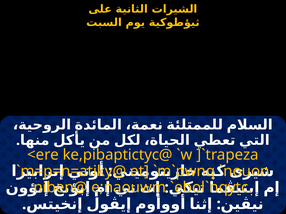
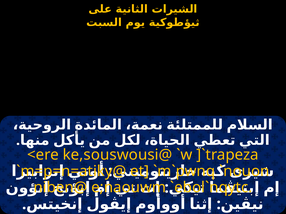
ke,pibaptictyc@: ke,pibaptictyc@ -> ke,souswousi@ (117, 155)
